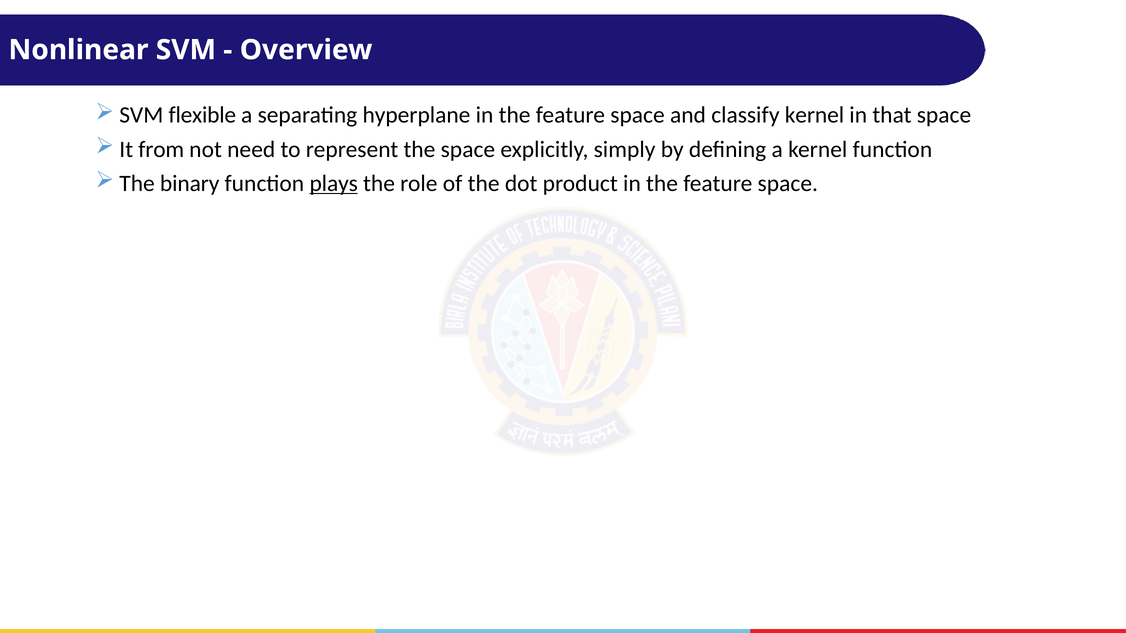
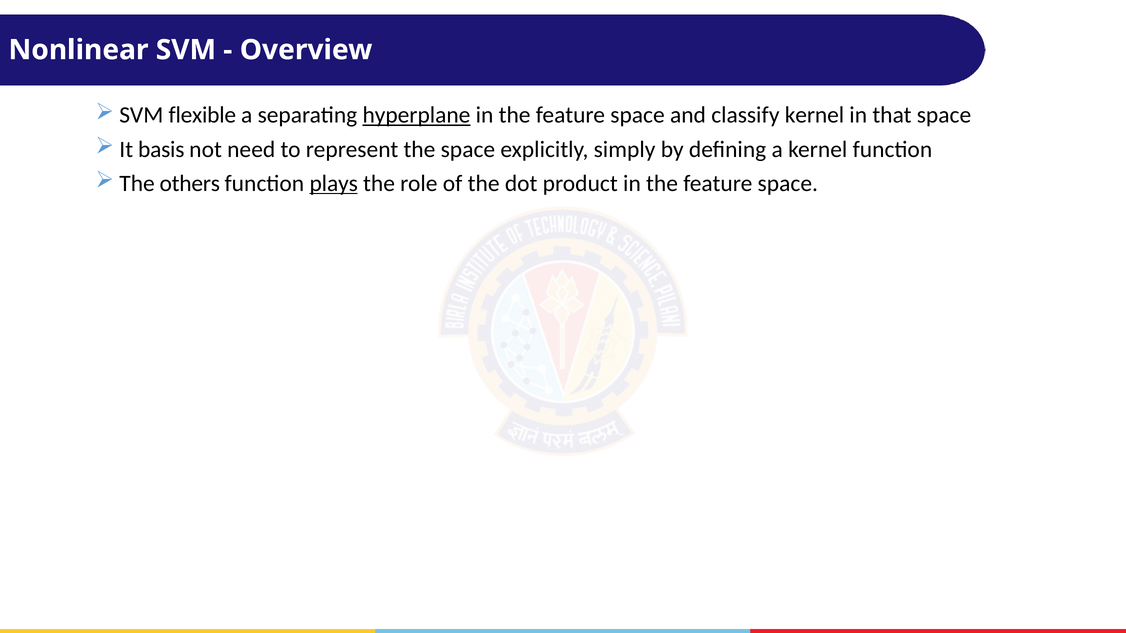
hyperplane underline: none -> present (416, 115)
from: from -> basis (161, 149)
binary: binary -> others (190, 184)
